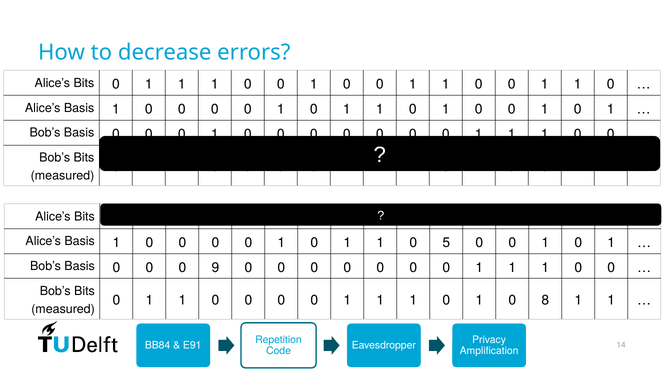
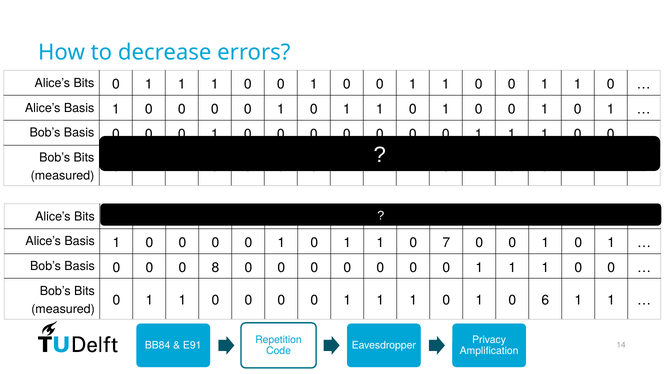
5: 5 -> 7 (446, 243)
9: 9 -> 8 (215, 267)
8: 8 -> 6 (545, 300)
